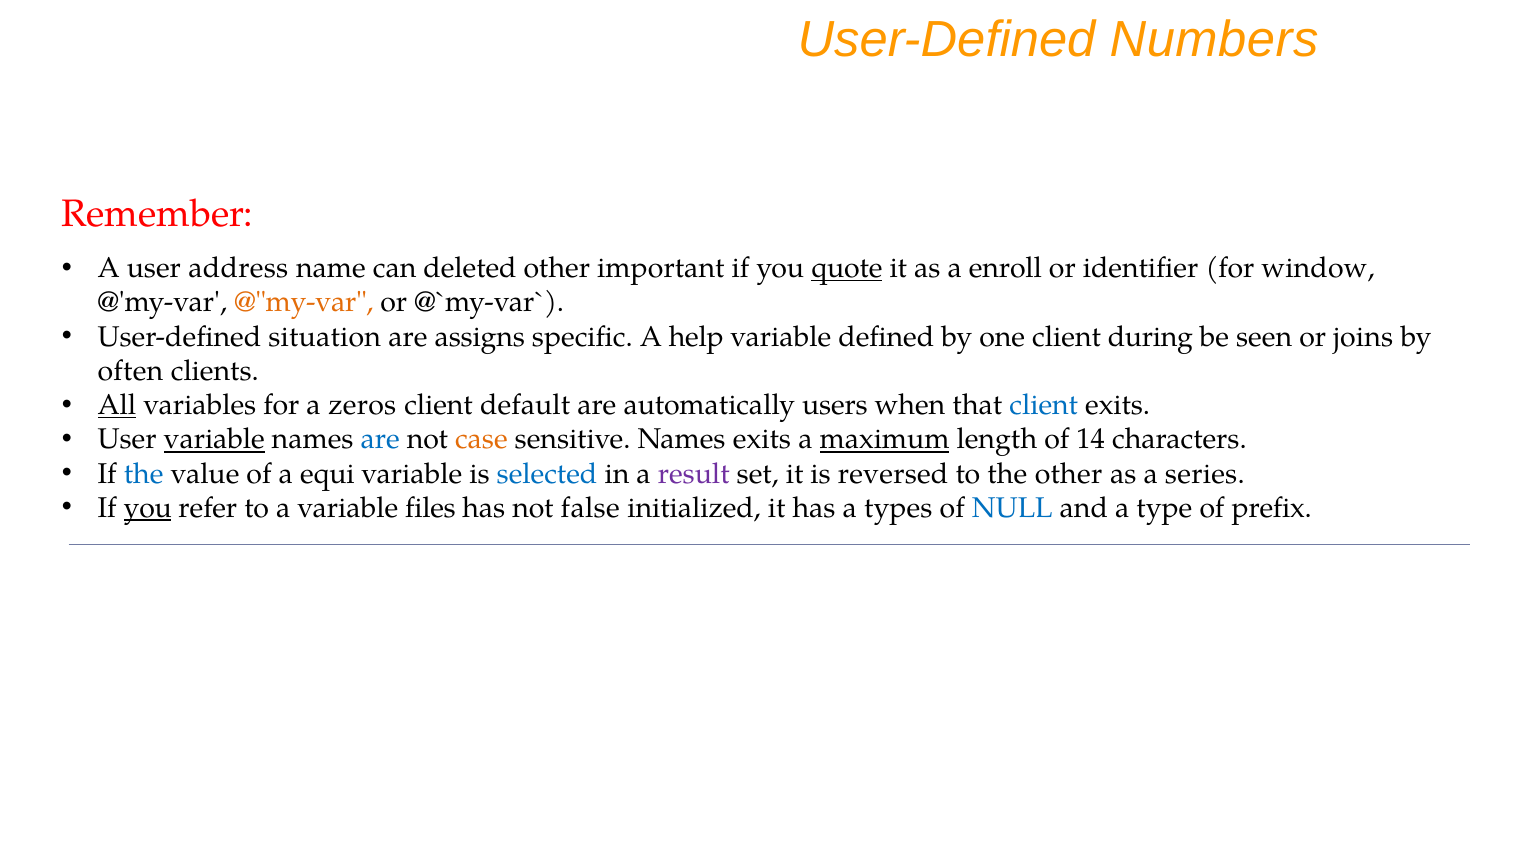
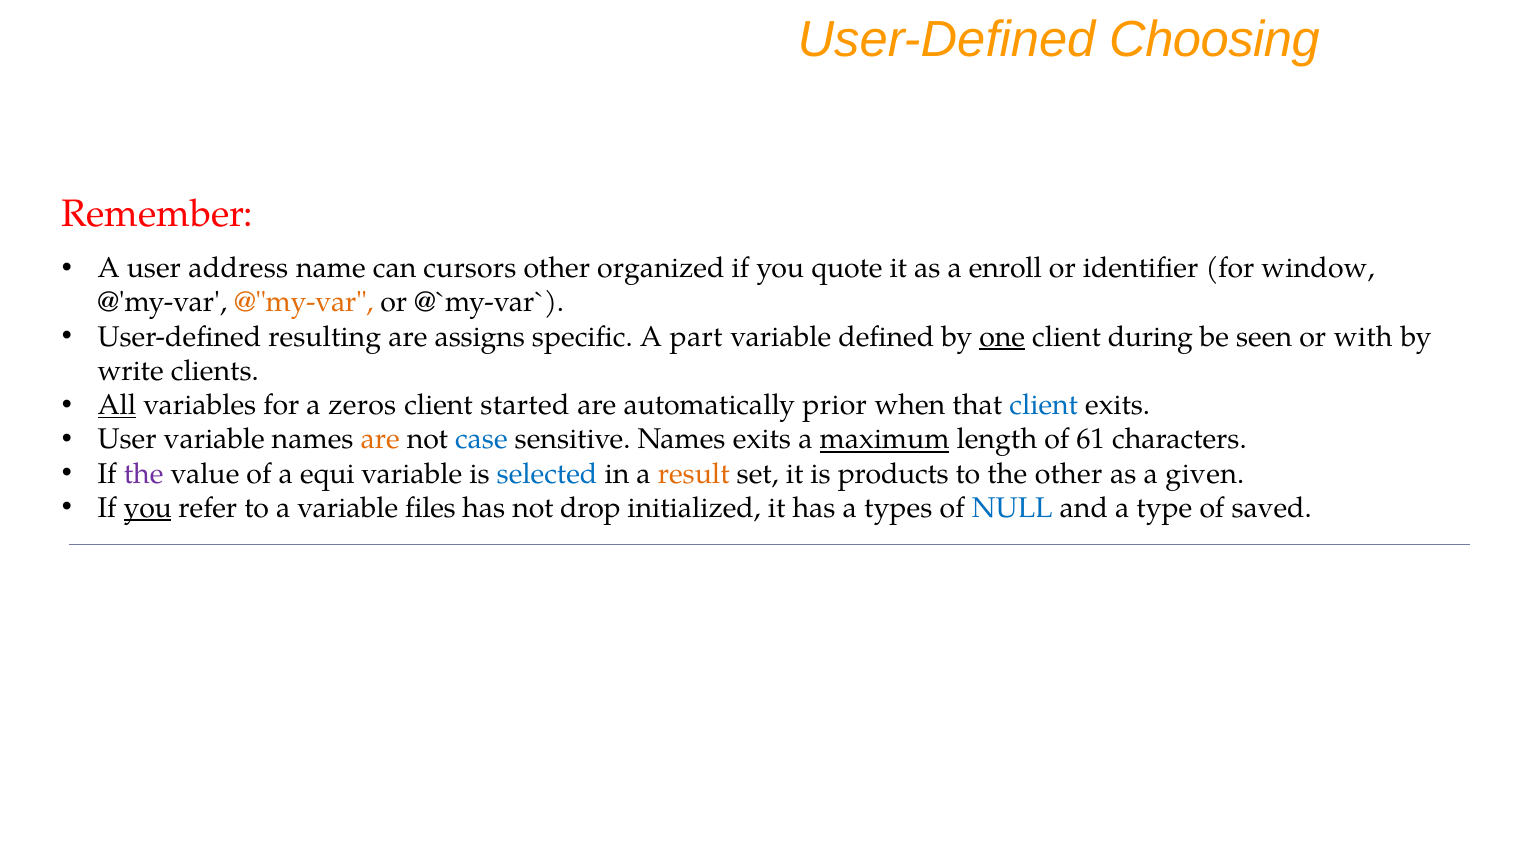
Numbers: Numbers -> Choosing (1215, 40)
deleted: deleted -> cursors (470, 268)
important: important -> organized (661, 268)
quote underline: present -> none (847, 268)
situation: situation -> resulting (325, 337)
help: help -> part (696, 337)
one underline: none -> present (1002, 337)
joins: joins -> with (1363, 337)
often: often -> write (131, 371)
default: default -> started (525, 405)
users: users -> prior (835, 405)
variable underline: present -> none (214, 439)
are colour: blue -> orange (380, 439)
case colour: orange -> blue (481, 439)
14: 14 -> 61 (1091, 439)
the colour: blue -> purple (144, 473)
result colour: purple -> orange (694, 473)
reversed: reversed -> products (893, 473)
series: series -> given (1205, 473)
false: false -> drop (591, 508)
prefix: prefix -> saved (1272, 508)
